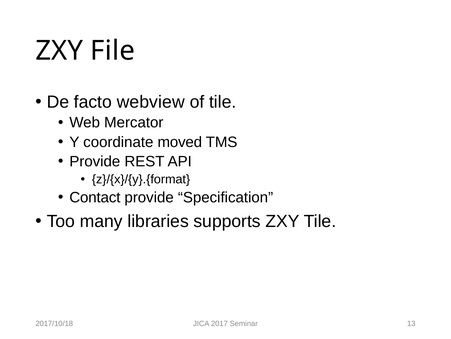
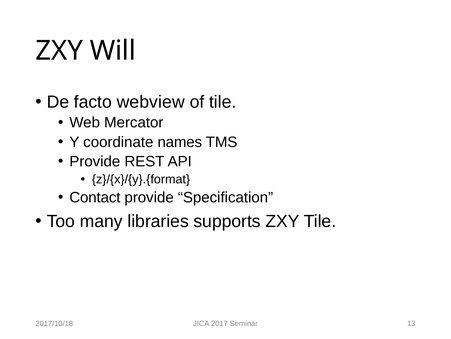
File: File -> Will (113, 51)
moved: moved -> names (180, 142)
